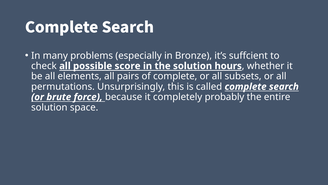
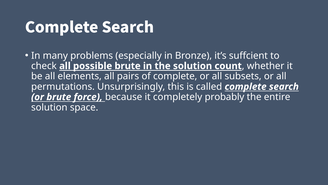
possible score: score -> brute (128, 66)
hours: hours -> count (228, 66)
